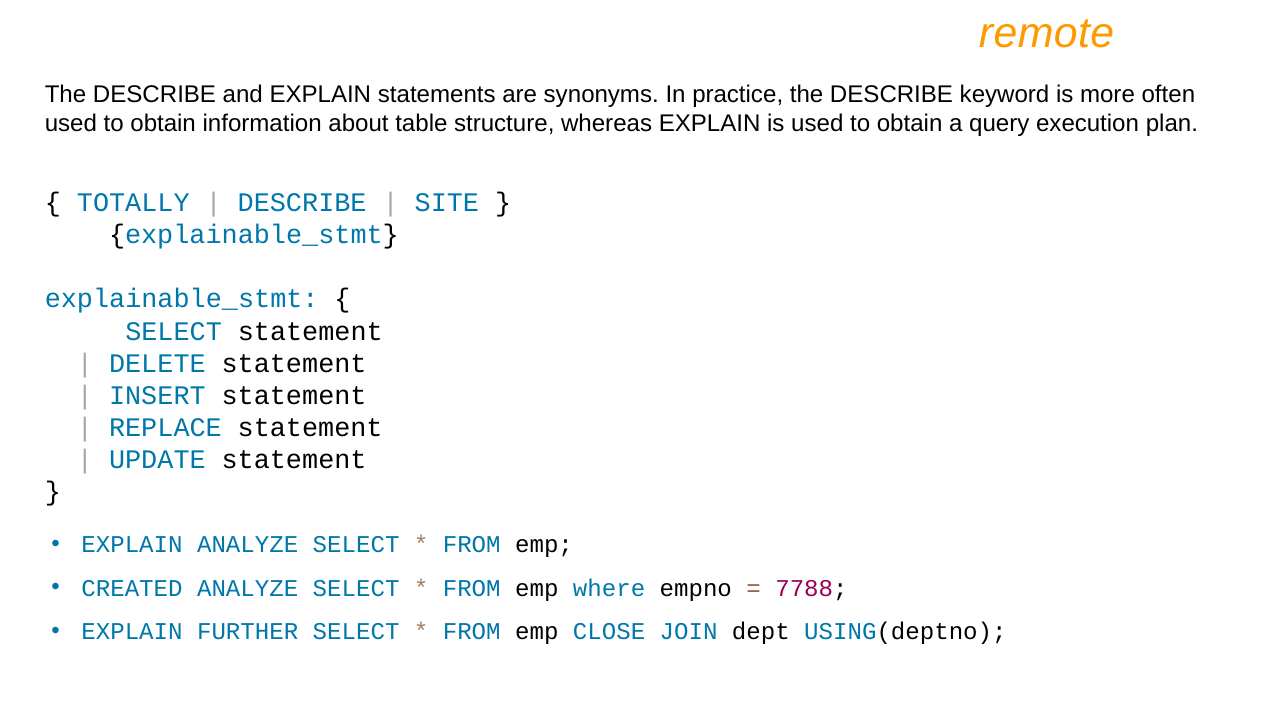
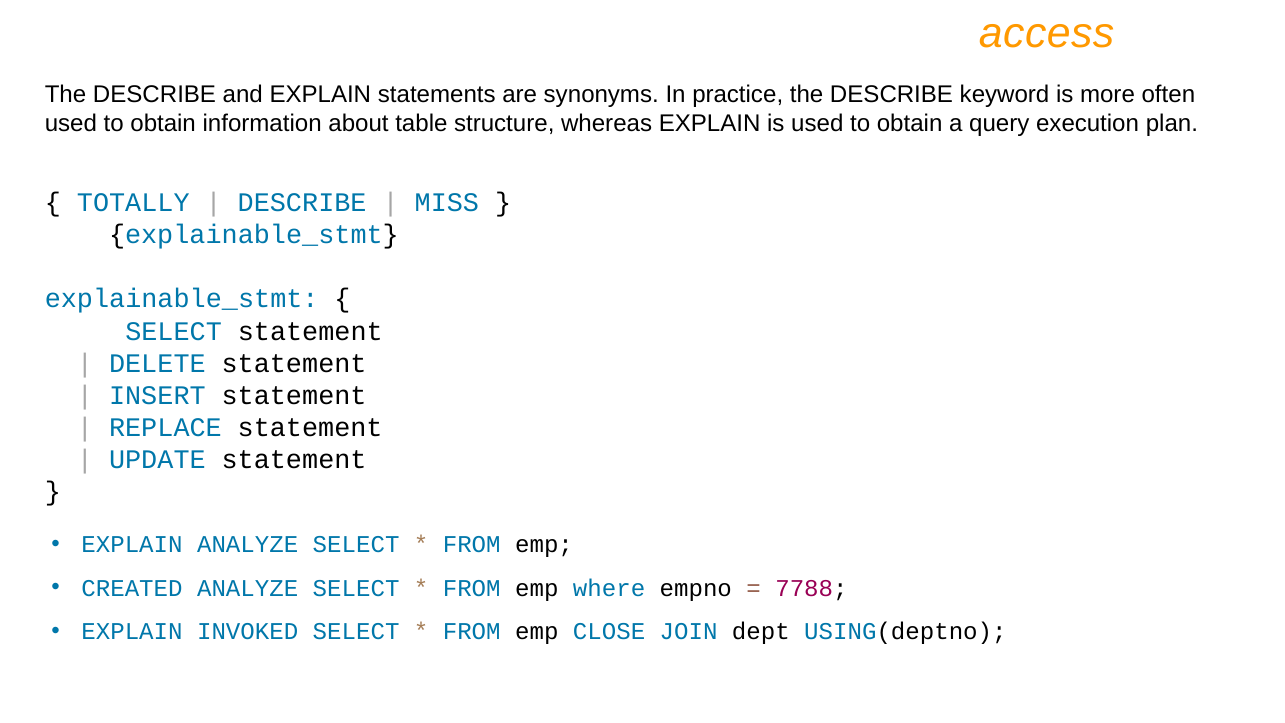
remote: remote -> access (1047, 33)
SITE: SITE -> MISS (447, 203)
FURTHER: FURTHER -> INVOKED (248, 631)
